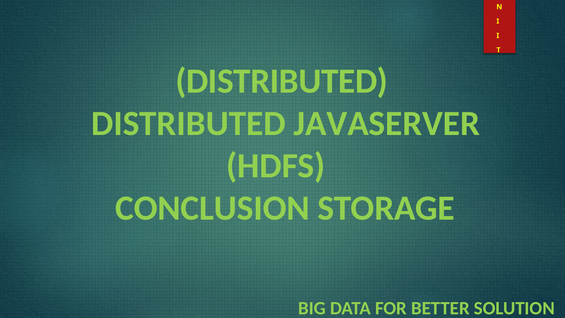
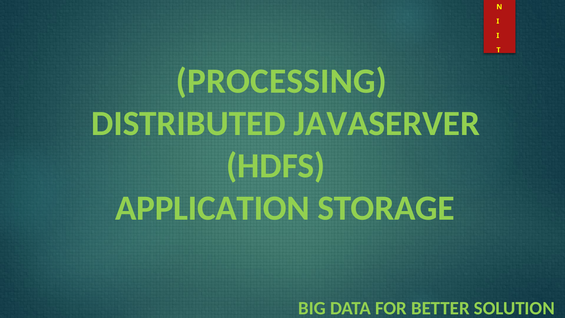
DISTRIBUTED: DISTRIBUTED -> PROCESSING (281, 81)
CONCLUSION: CONCLUSION -> APPLICATION (212, 208)
